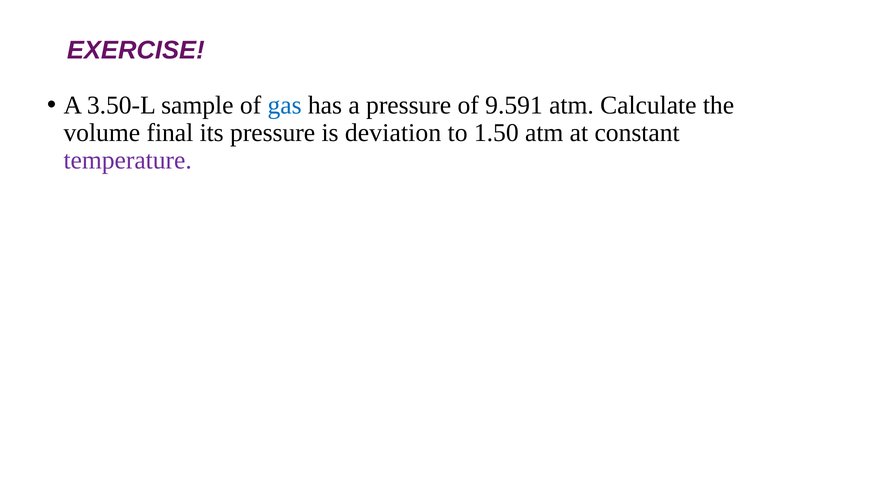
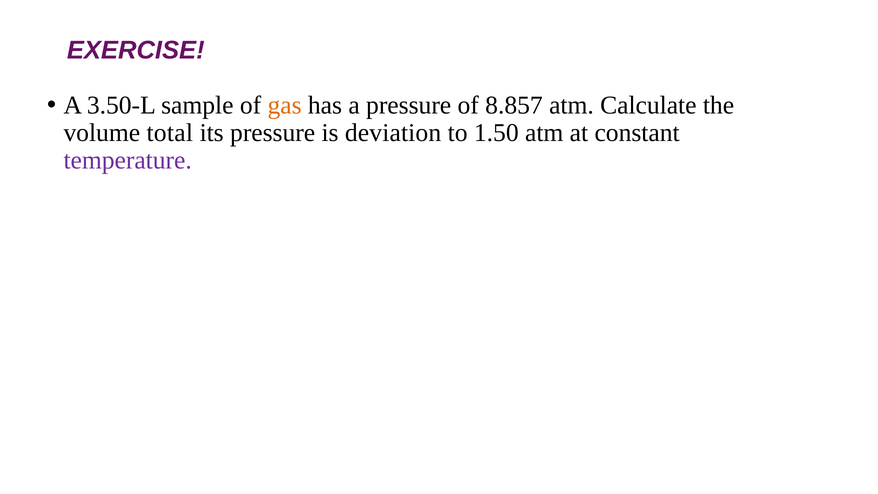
gas colour: blue -> orange (285, 105)
9.591: 9.591 -> 8.857 (514, 105)
final: final -> total (170, 133)
